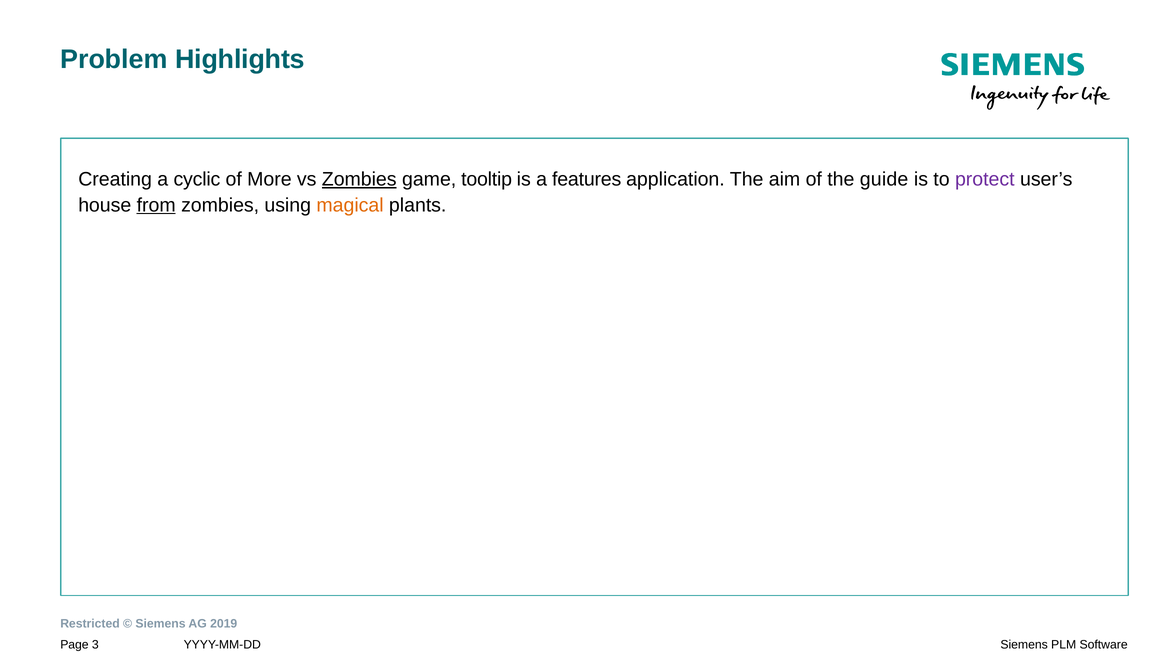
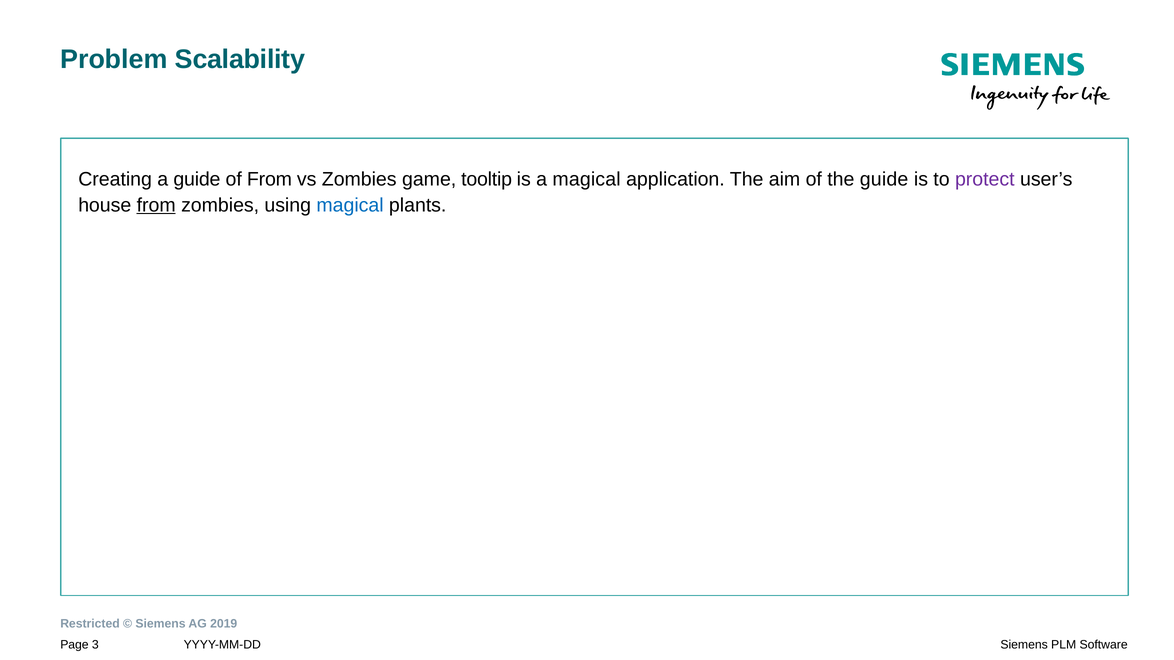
Highlights: Highlights -> Scalability (240, 60)
a cyclic: cyclic -> guide (197, 179)
of More: More -> From (269, 179)
Zombies underline: present -> none (359, 179)
a features: features -> magical (587, 179)
magical colour: orange -> blue (350, 205)
